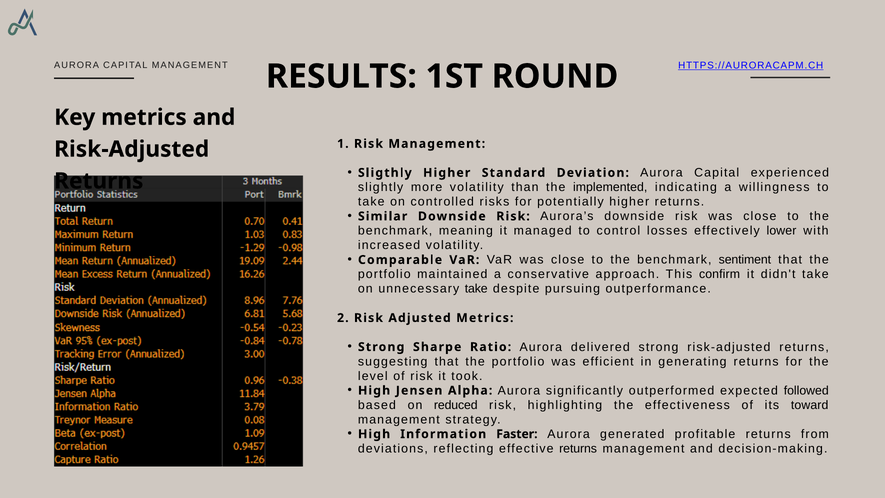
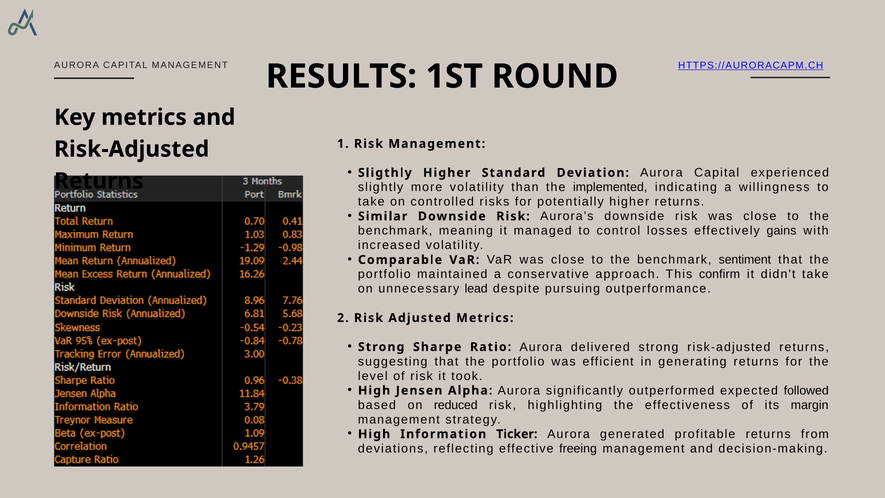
lower: lower -> gains (781, 231)
unnecessary take: take -> lead (476, 289)
toward: toward -> margin (810, 405)
Faster: Faster -> Ticker (517, 434)
effective returns: returns -> freeing (578, 448)
